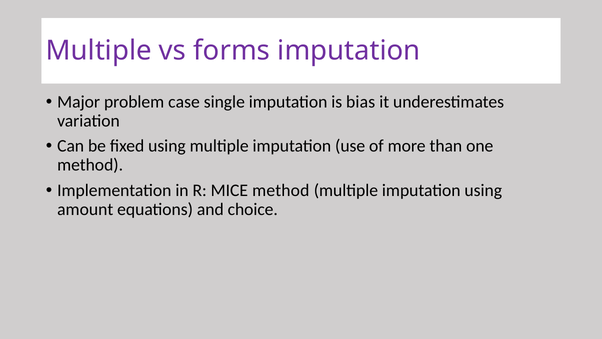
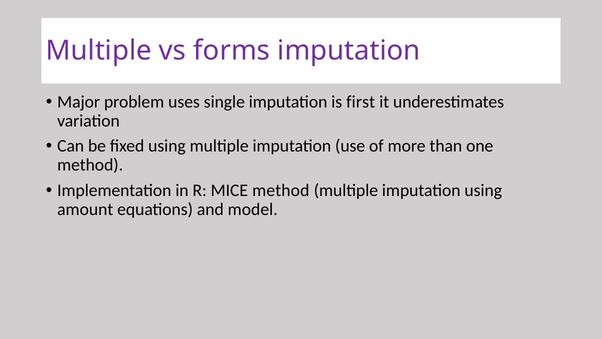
case: case -> uses (184, 102)
bias: bias -> first (361, 102)
choice: choice -> model (253, 209)
